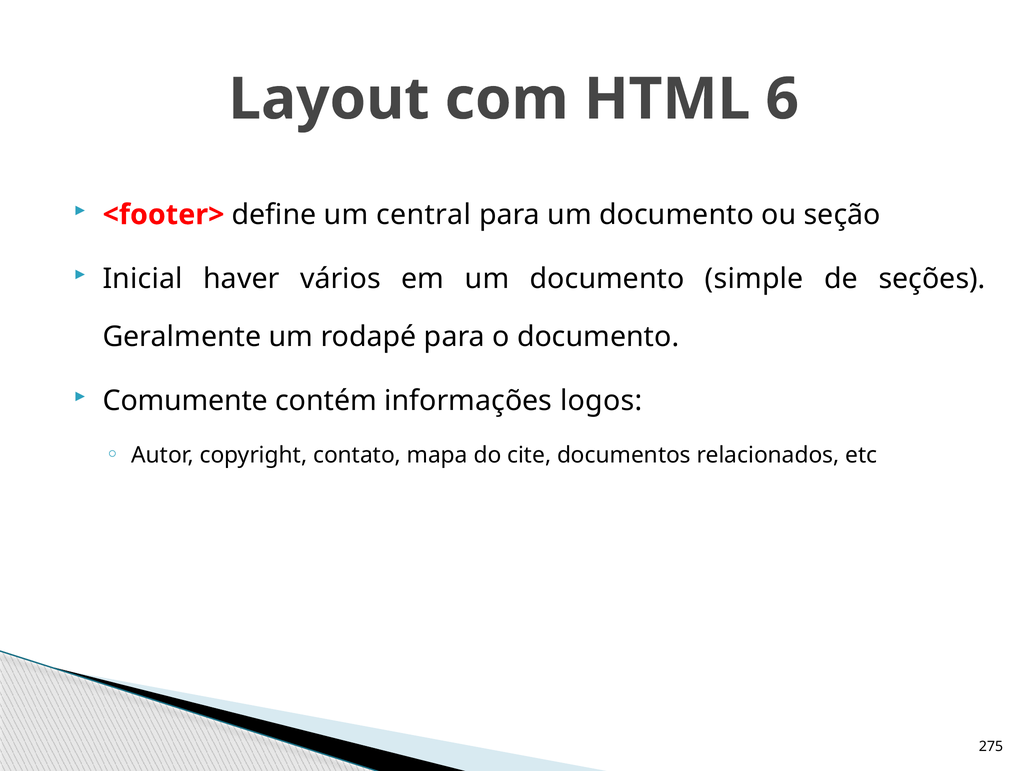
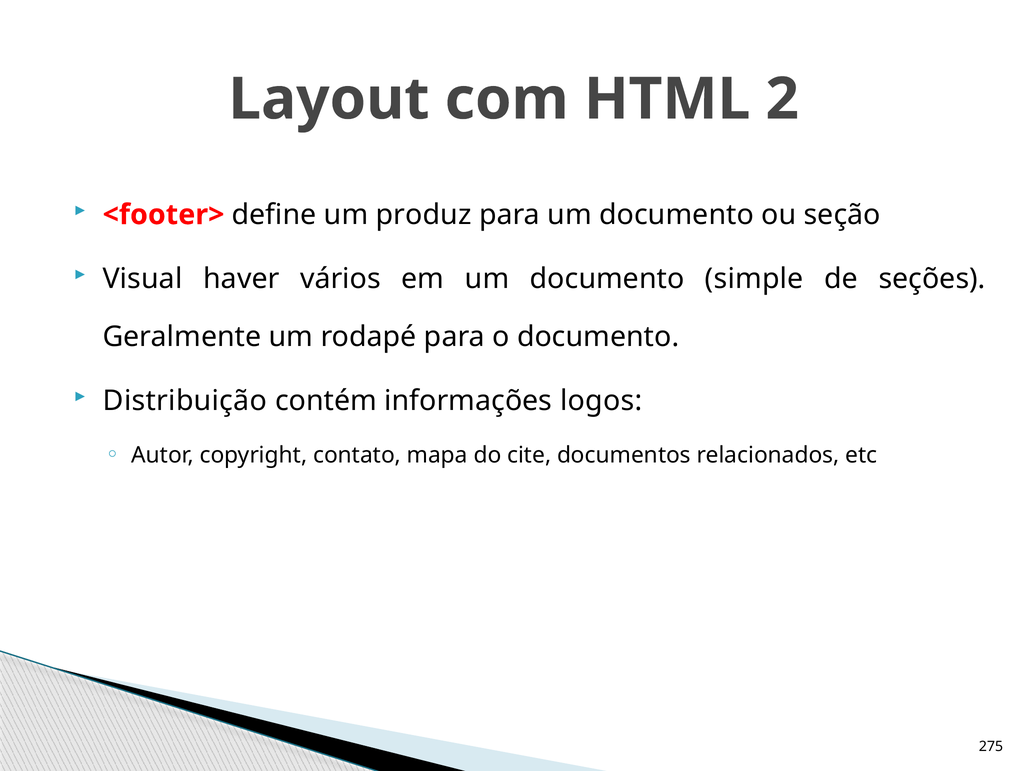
6: 6 -> 2 (782, 99)
central: central -> produz (424, 215)
Inicial: Inicial -> Visual (143, 279)
Comumente: Comumente -> Distribuição (185, 401)
